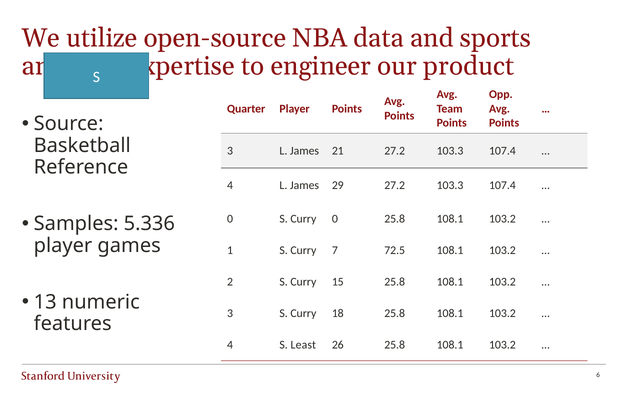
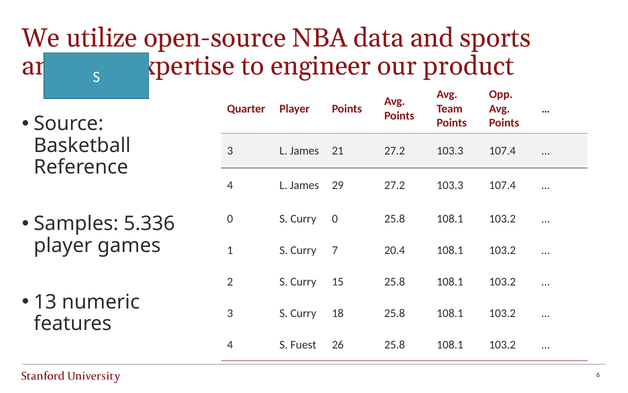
72.5: 72.5 -> 20.4 (395, 250)
Least: Least -> Fuest (303, 345)
